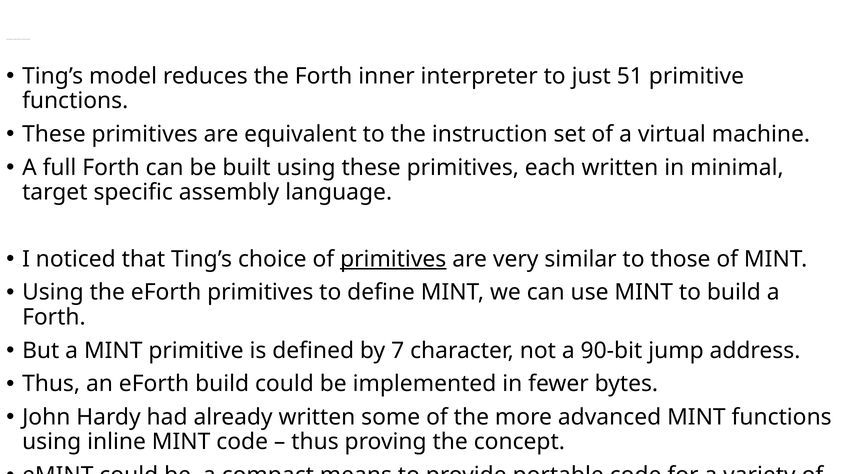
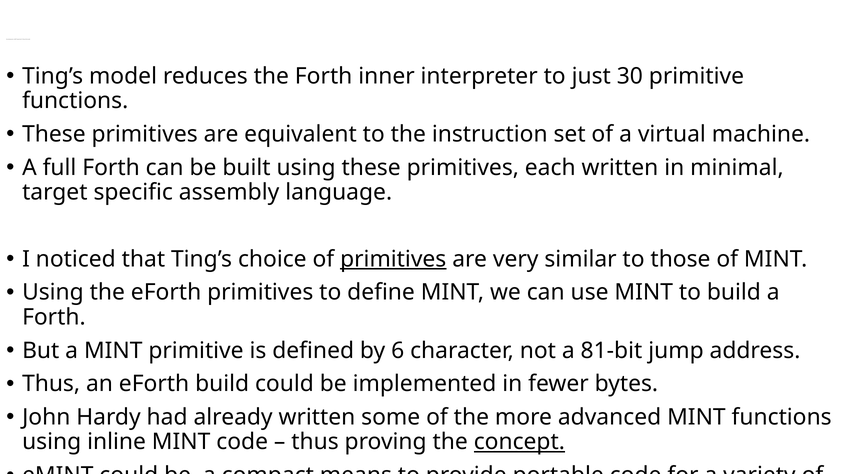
51: 51 -> 30 (630, 76)
7: 7 -> 6 (398, 351)
90-bit: 90-bit -> 81-bit (611, 351)
concept underline: none -> present (519, 442)
